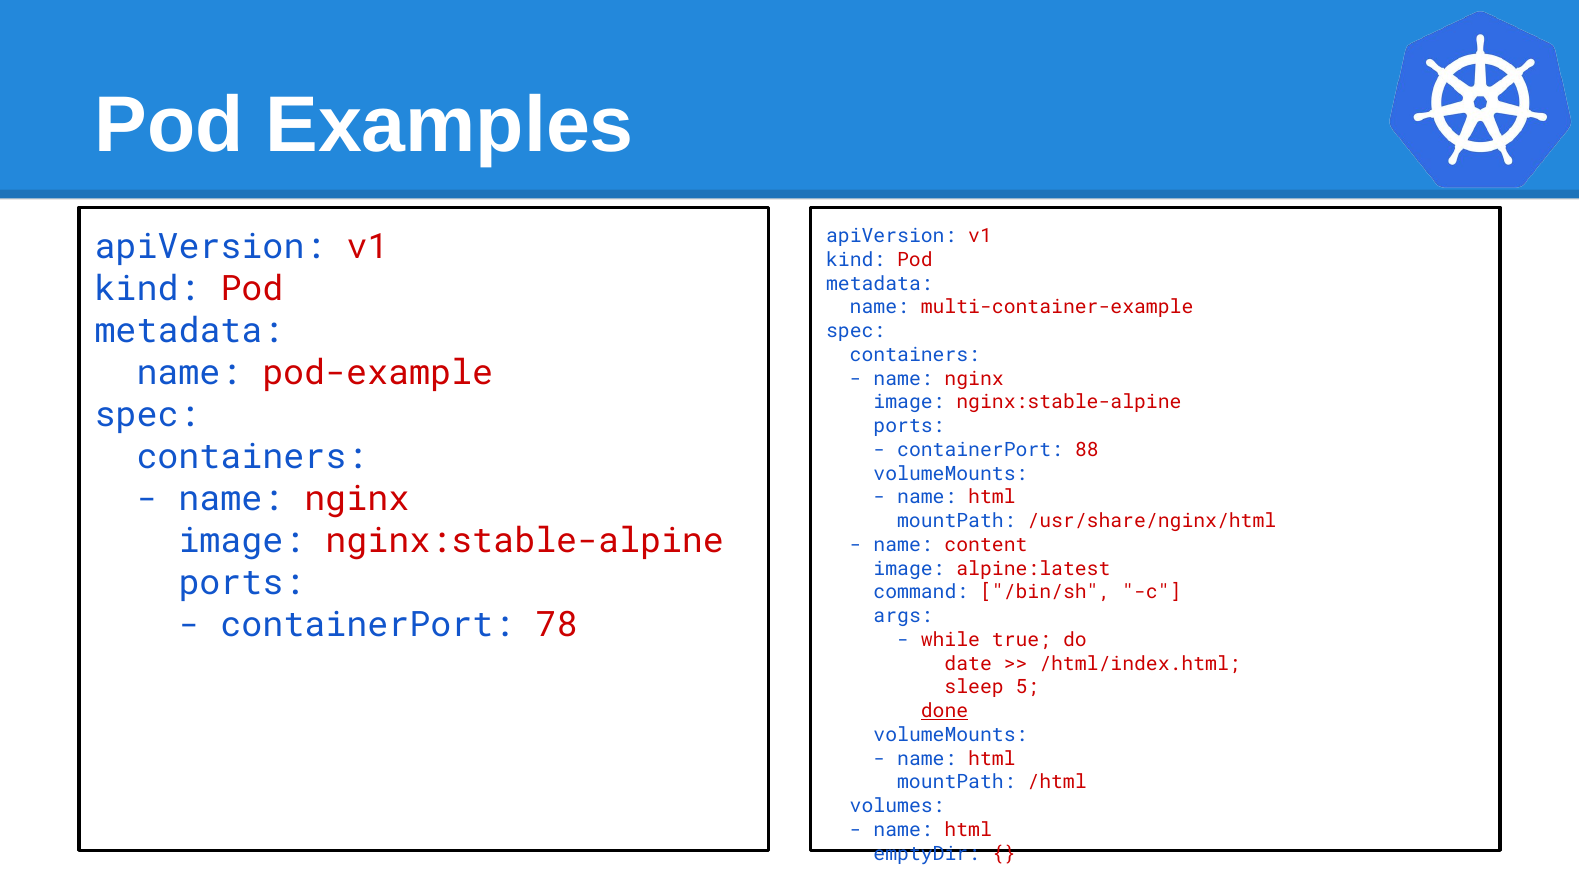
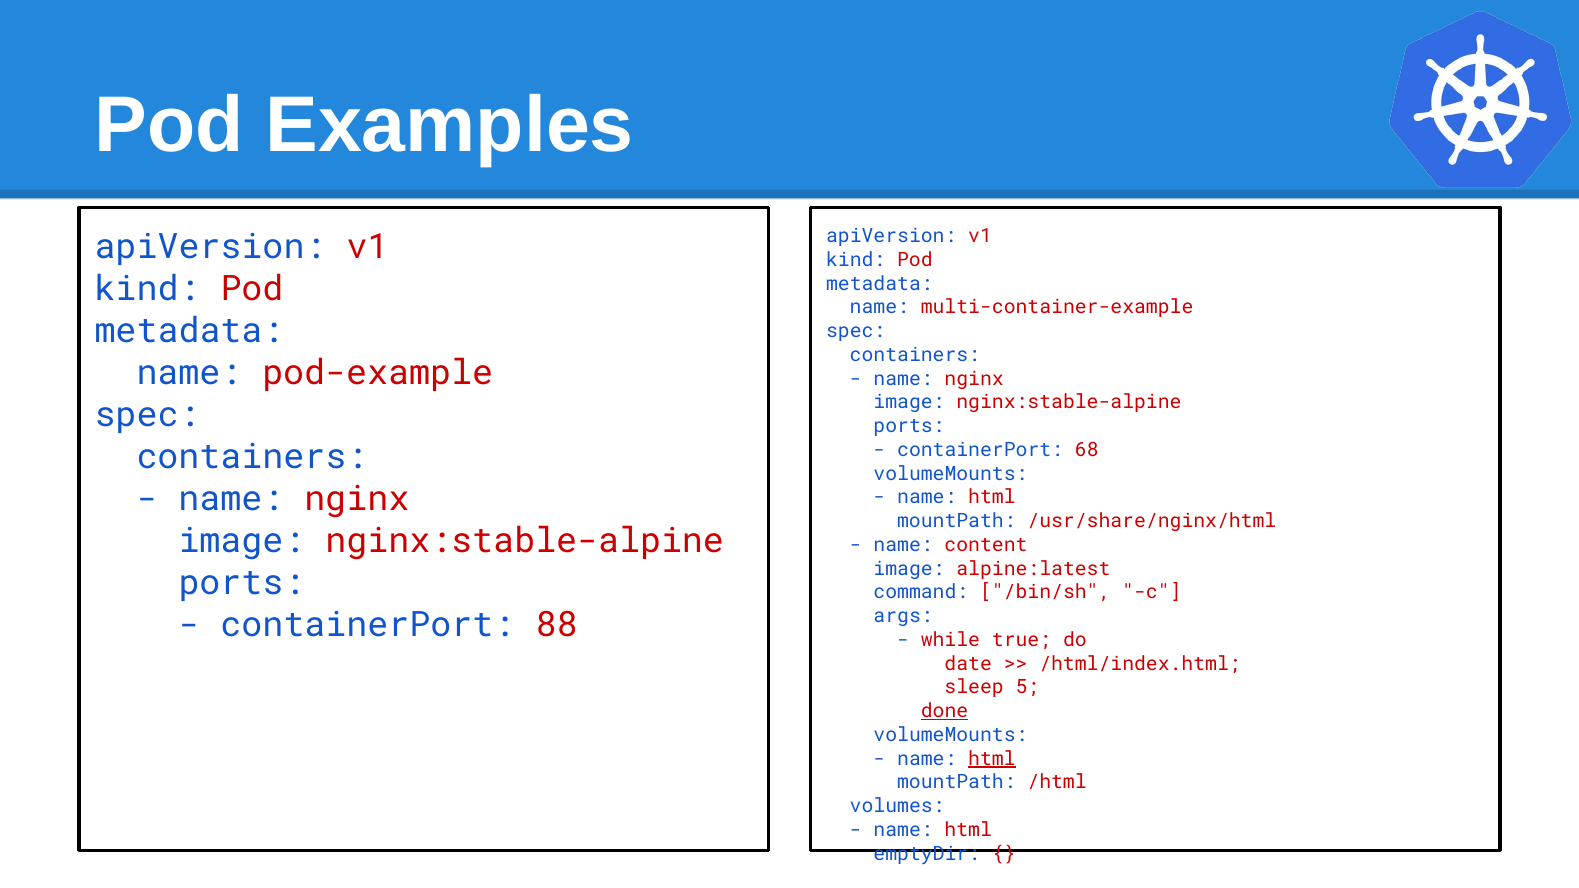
88: 88 -> 68 (1087, 450)
78: 78 -> 88 (556, 625)
html underline: none -> present (992, 759)
